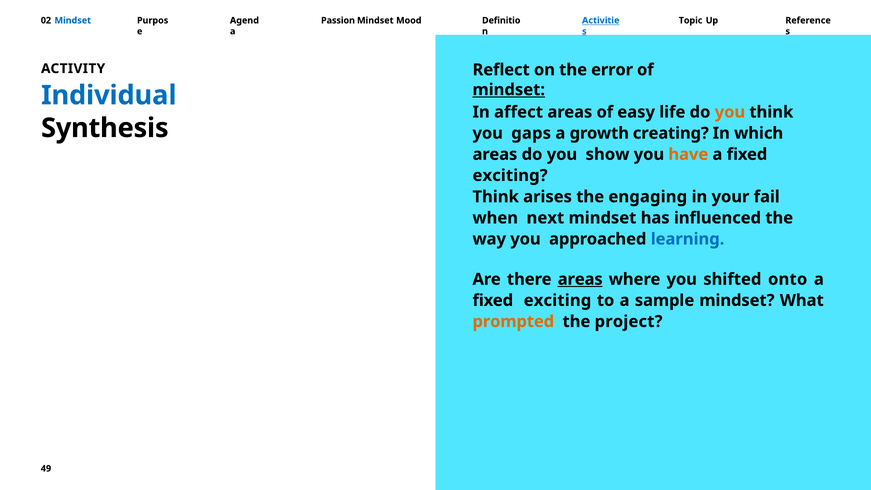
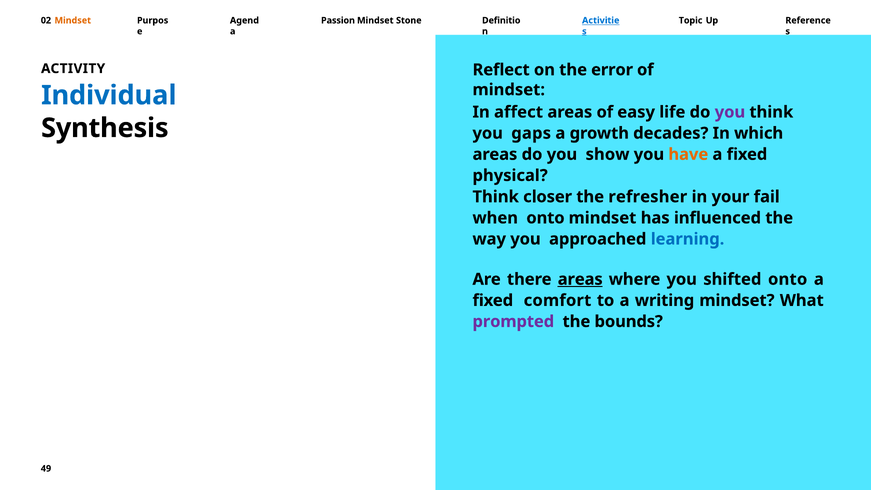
Mindset colour: blue -> orange (73, 20)
Mood: Mood -> Stone (409, 20)
mindset underline: present -> none (509, 90)
you colour: orange -> purple (730, 112)
creating: creating -> decades (671, 133)
exciting: exciting -> physical (510, 175)
arises: arises -> closer (548, 197)
engaging: engaging -> refresher (648, 197)
when next: next -> onto (545, 218)
exciting: exciting -> comfort (557, 300)
sample: sample -> writing (665, 300)
prompted colour: orange -> purple (513, 322)
project: project -> bounds (629, 322)
